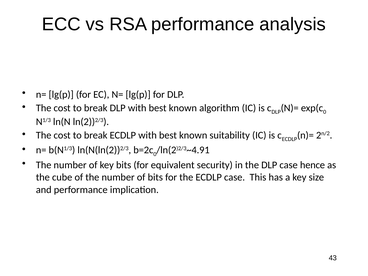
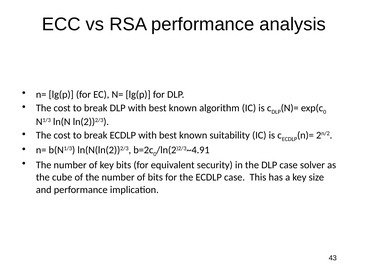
hence: hence -> solver (312, 165)
